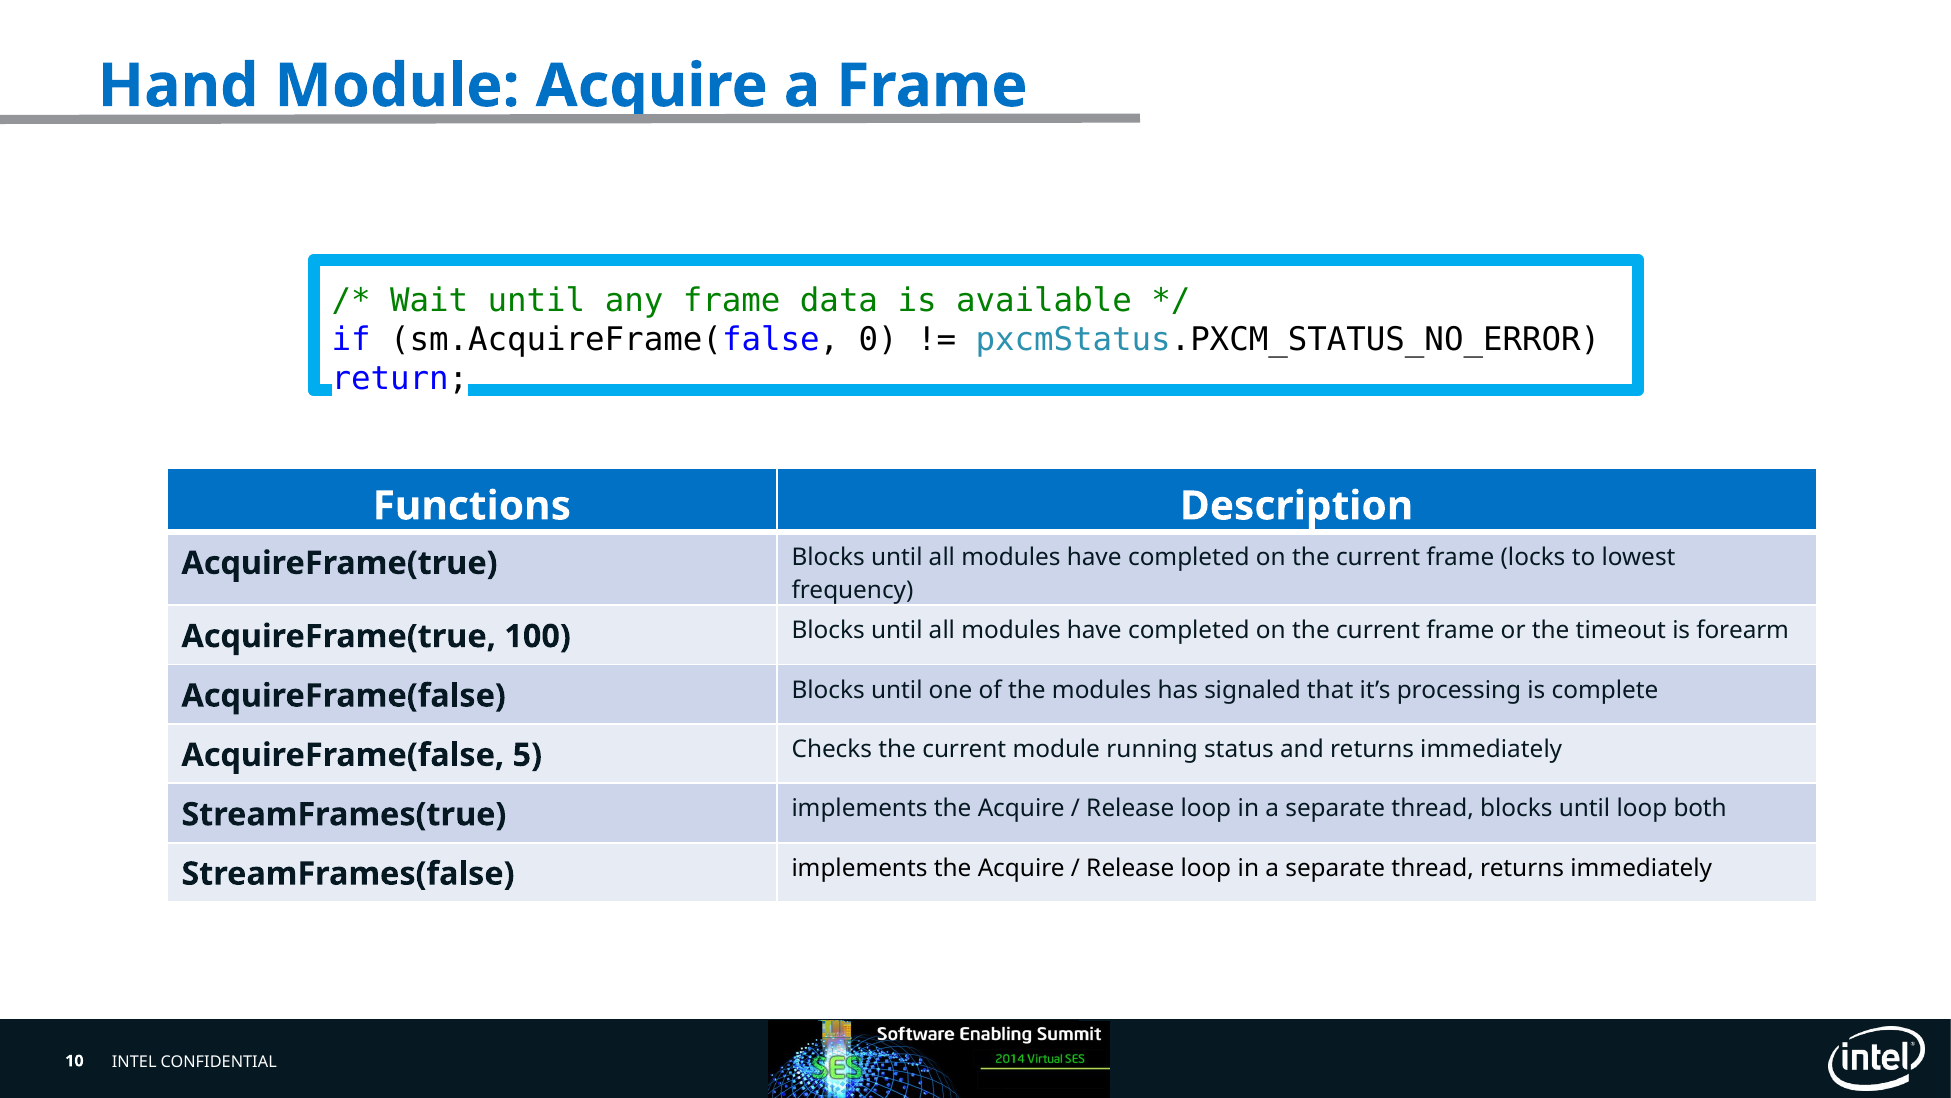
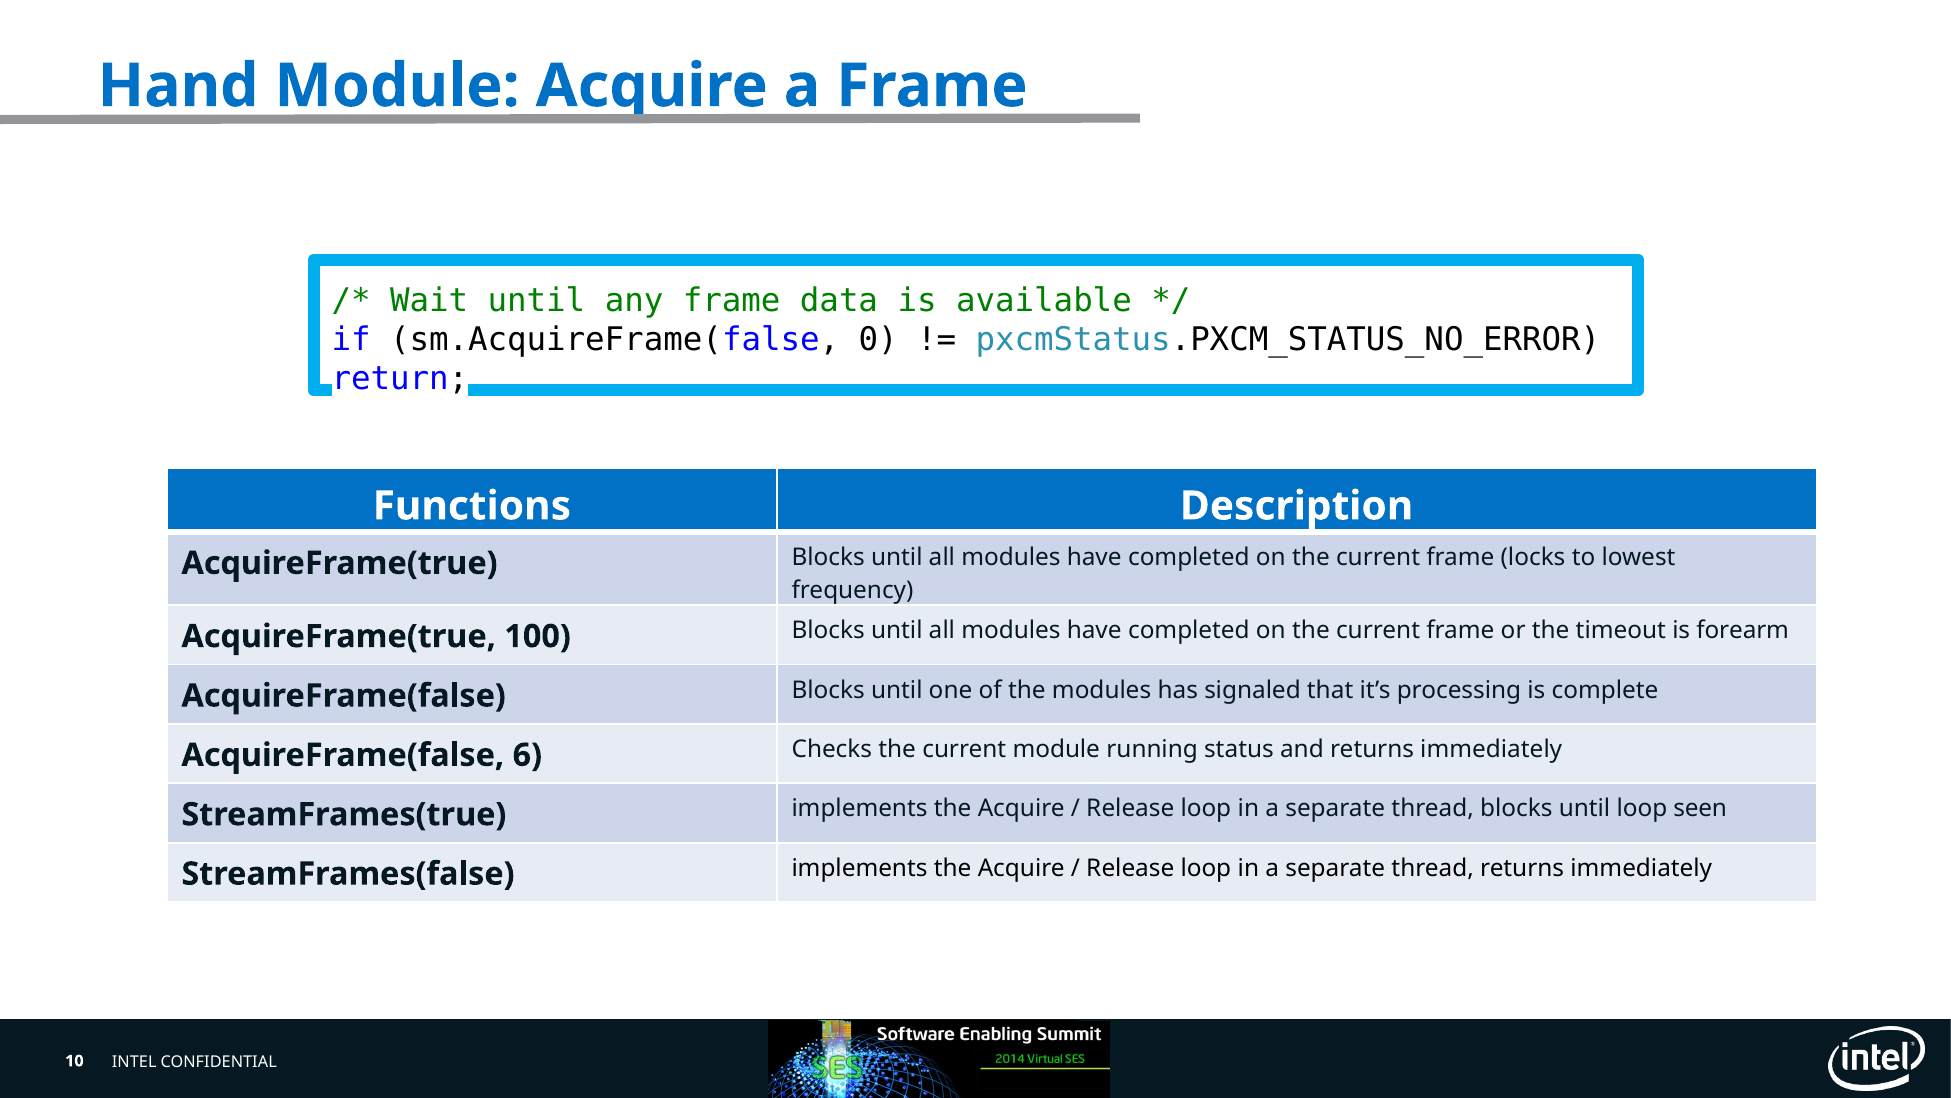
5: 5 -> 6 (527, 755)
both: both -> seen (1700, 808)
